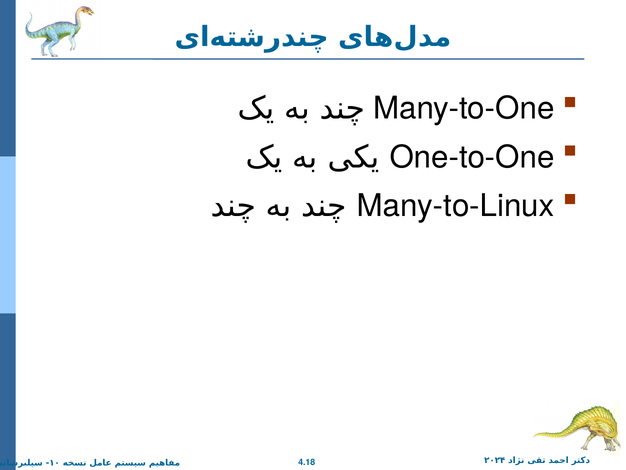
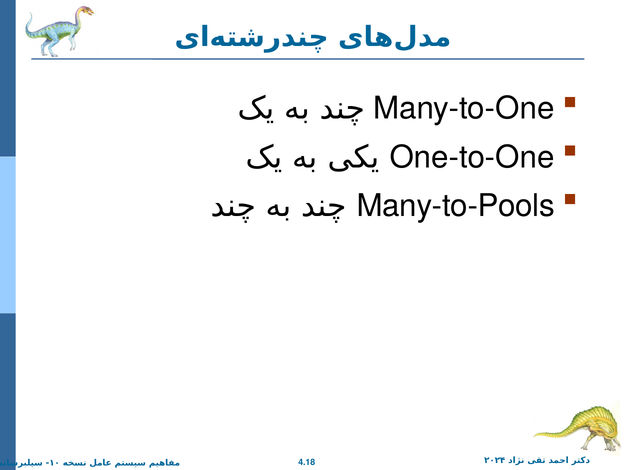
Many-to-Linux: Many-to-Linux -> Many-to-Pools (456, 206)
